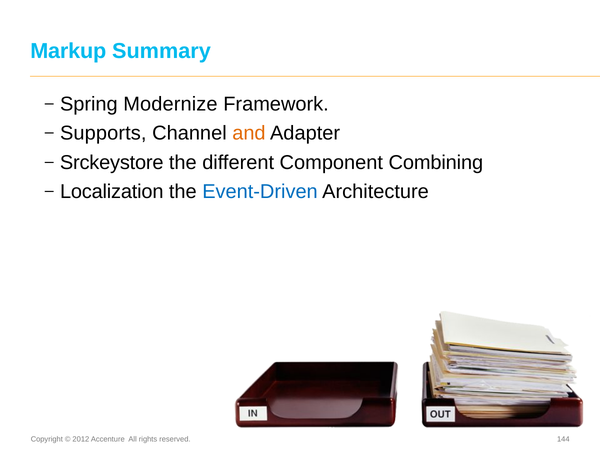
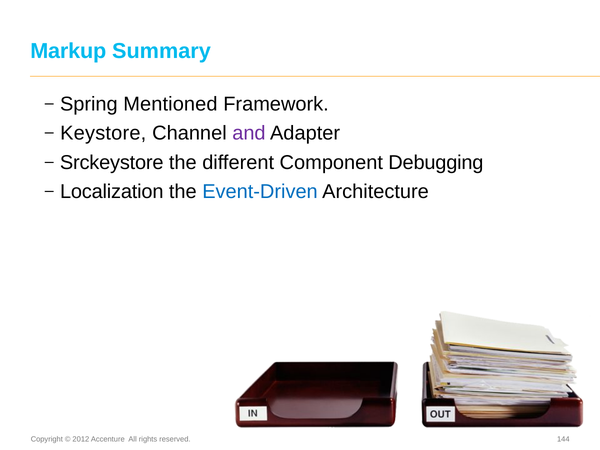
Modernize: Modernize -> Mentioned (170, 104)
Supports: Supports -> Keystore (103, 133)
and colour: orange -> purple (249, 133)
Combining: Combining -> Debugging (436, 162)
